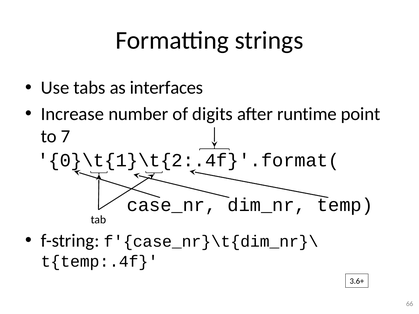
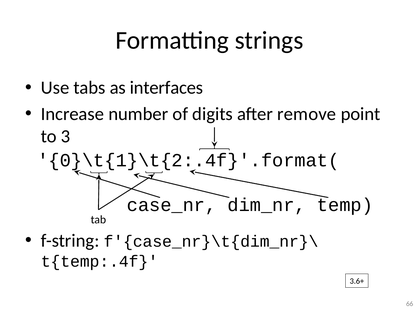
runtime: runtime -> remove (307, 114)
7: 7 -> 3 (66, 136)
